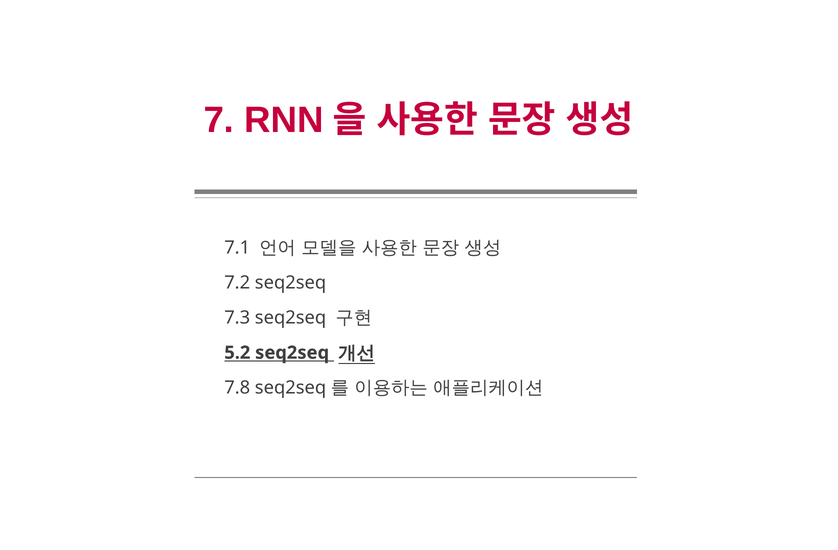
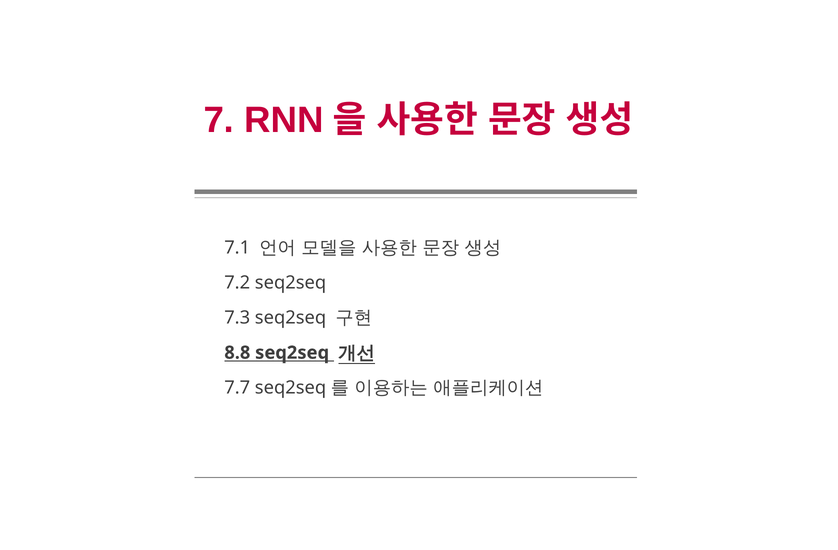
5.2: 5.2 -> 8.8 (237, 353)
7.8: 7.8 -> 7.7 (237, 388)
